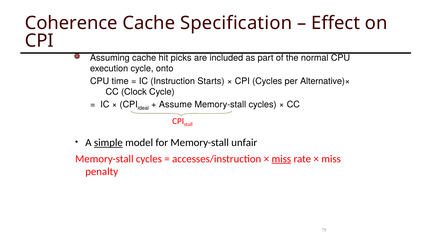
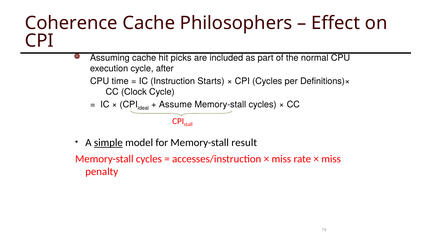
Specification: Specification -> Philosophers (236, 23)
onto: onto -> after (165, 69)
Alternative)×: Alternative)× -> Definitions)× (325, 81)
unfair: unfair -> result (244, 143)
miss underline: present -> none (281, 159)
